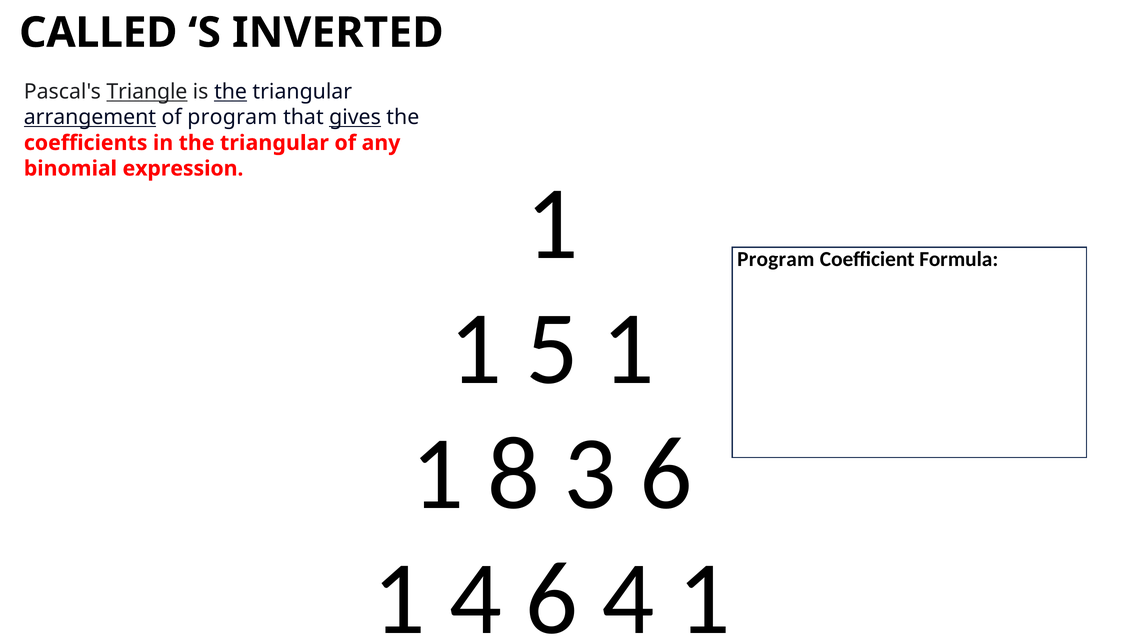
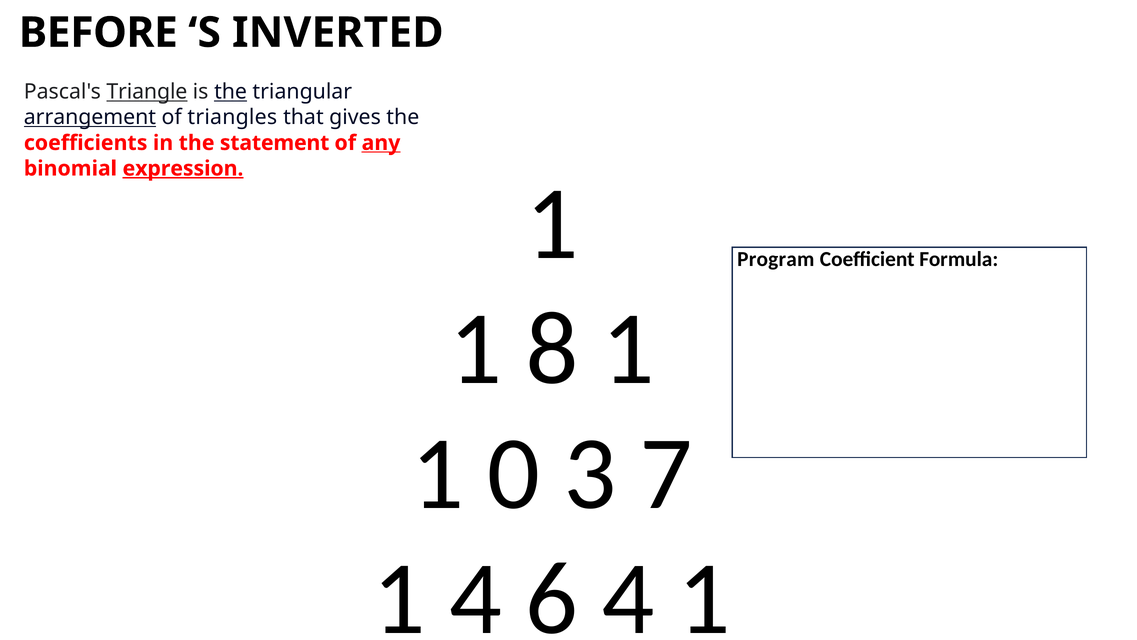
CALLED: CALLED -> BEFORE (98, 33)
of program: program -> triangles (232, 117)
gives underline: present -> none (355, 117)
in the triangular: triangular -> statement (275, 143)
any underline: none -> present (381, 143)
expression underline: none -> present (183, 168)
5: 5 -> 8 (552, 349)
8: 8 -> 0 (514, 474)
3 6: 6 -> 7 (666, 474)
